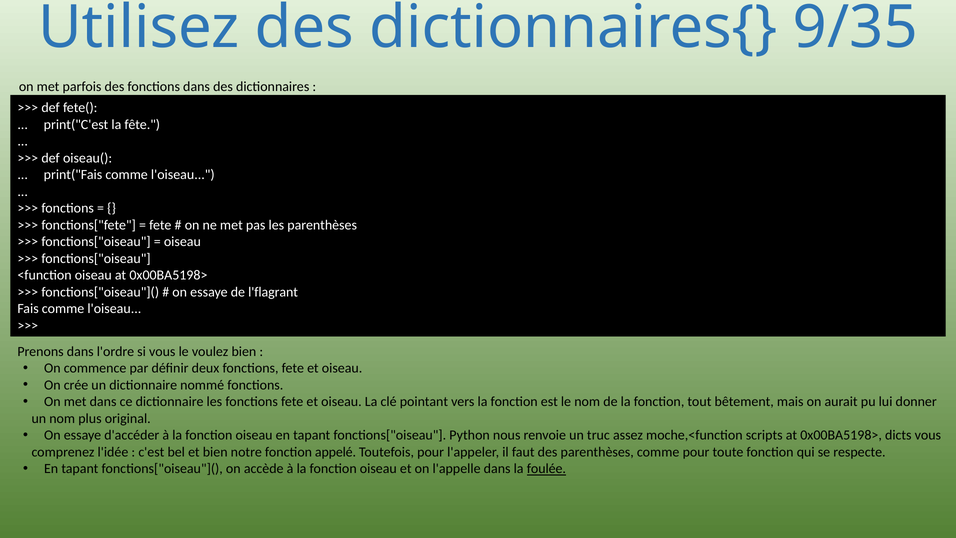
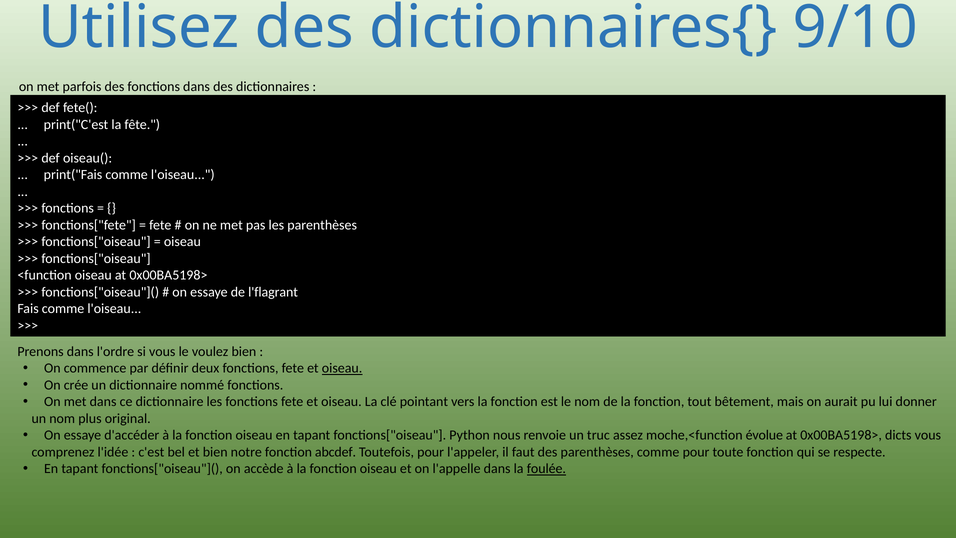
9/35: 9/35 -> 9/10 (855, 27)
oiseau underline: none -> present (342, 368)
scripts: scripts -> évolue (764, 435)
appelé: appelé -> abcdef (336, 452)
